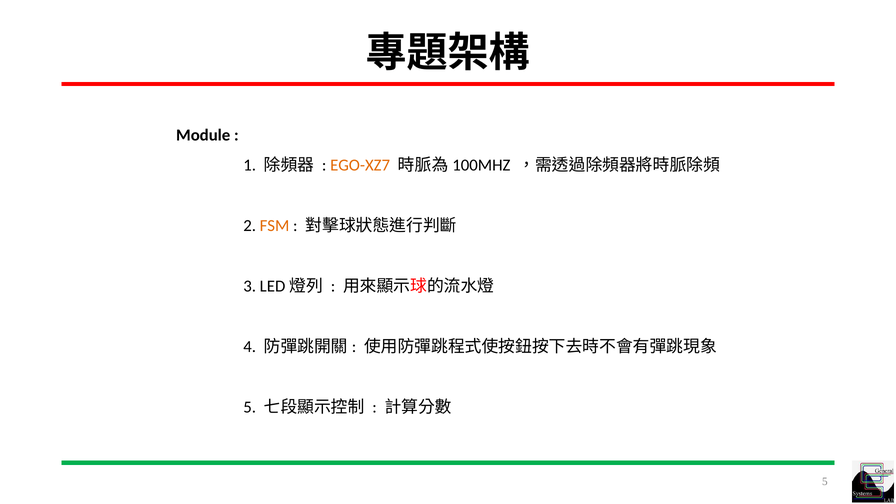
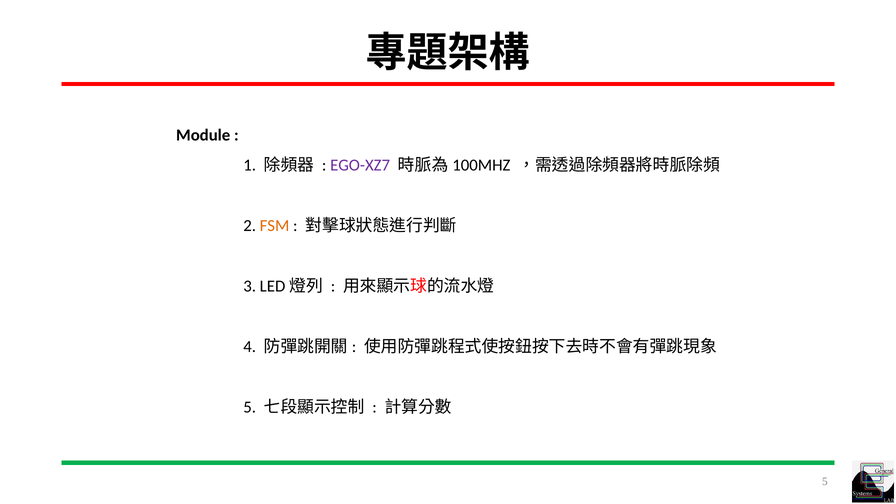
EGO-XZ7 colour: orange -> purple (360, 165)
